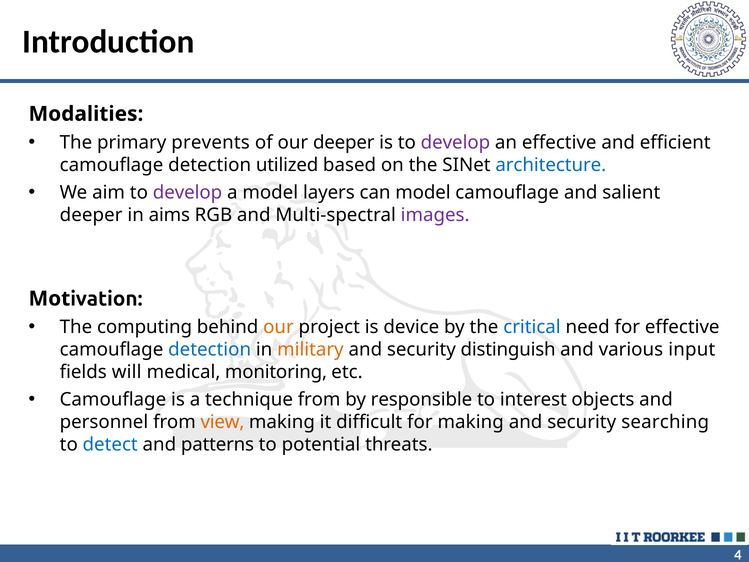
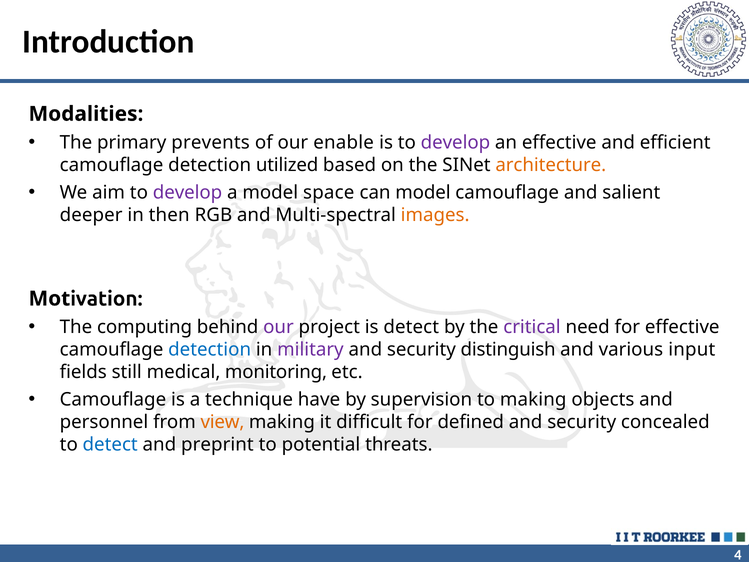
our deeper: deeper -> enable (344, 142)
architecture colour: blue -> orange (551, 165)
layers: layers -> space (329, 192)
aims: aims -> then (169, 215)
images colour: purple -> orange (435, 215)
our colour: orange -> purple (278, 327)
is device: device -> detect (411, 327)
critical colour: blue -> purple (532, 327)
military colour: orange -> purple (310, 350)
will: will -> still (127, 372)
technique from: from -> have (319, 400)
responsible: responsible -> supervision (421, 400)
to interest: interest -> making (533, 400)
for making: making -> defined (471, 422)
searching: searching -> concealed (665, 422)
patterns: patterns -> preprint (217, 444)
